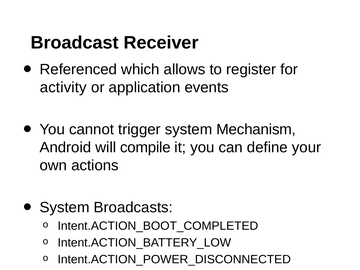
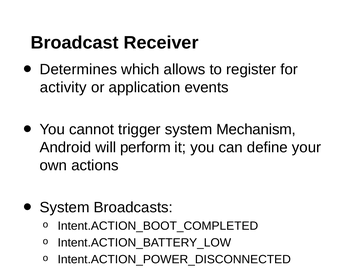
Referenced: Referenced -> Determines (78, 69)
compile: compile -> perform (145, 147)
